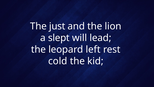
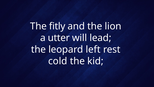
just: just -> fitly (57, 26)
slept: slept -> utter (59, 38)
